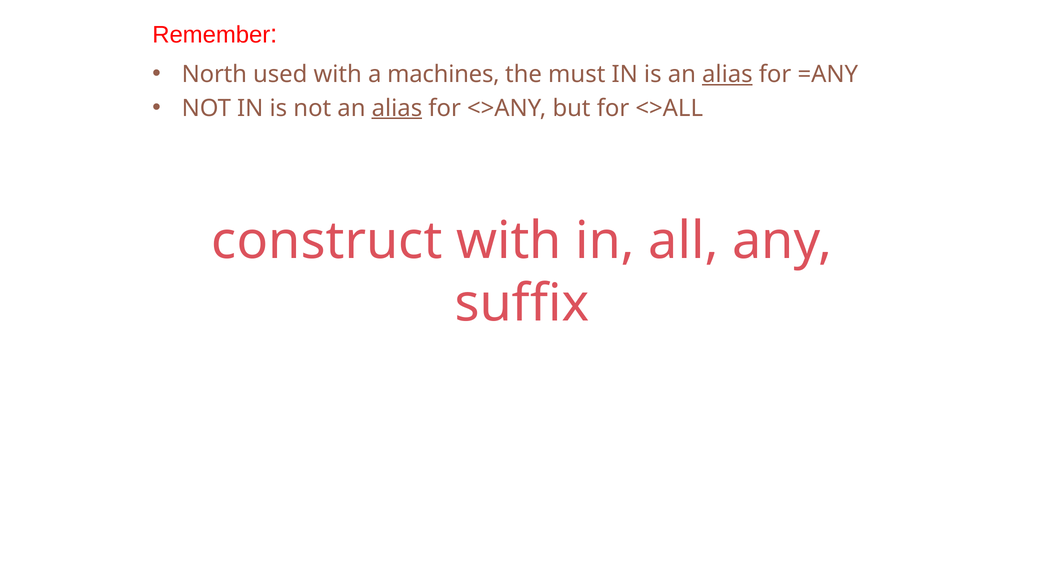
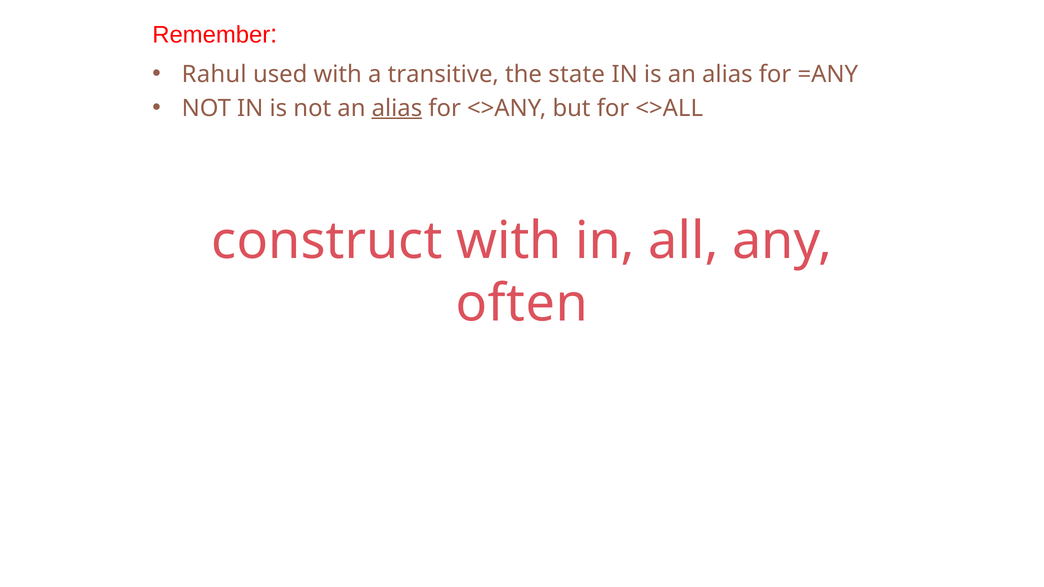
North: North -> Rahul (214, 74)
machines: machines -> transitive (443, 74)
must: must -> state (577, 74)
alias underline: present -> none (727, 74)
suffix: suffix -> often (522, 304)
